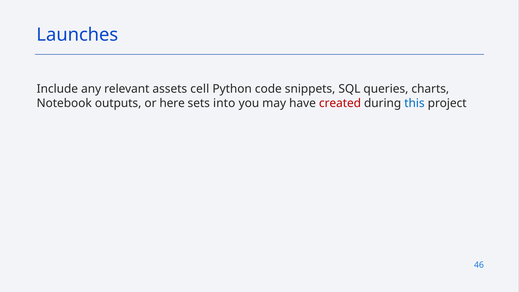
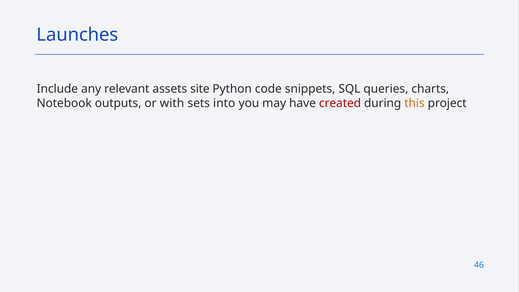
cell: cell -> site (200, 89)
here: here -> with (172, 103)
this colour: blue -> orange (414, 103)
